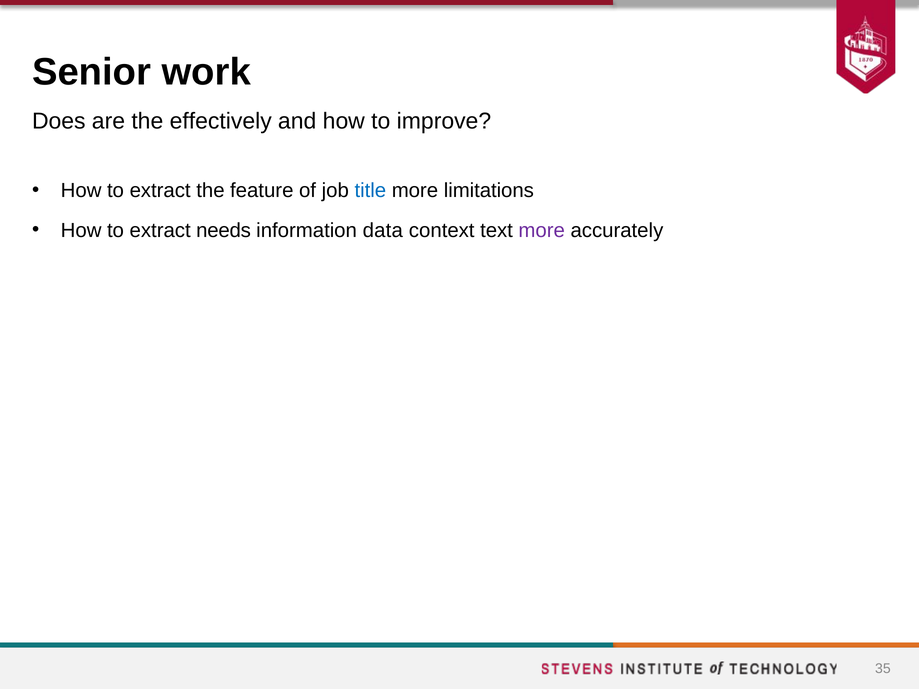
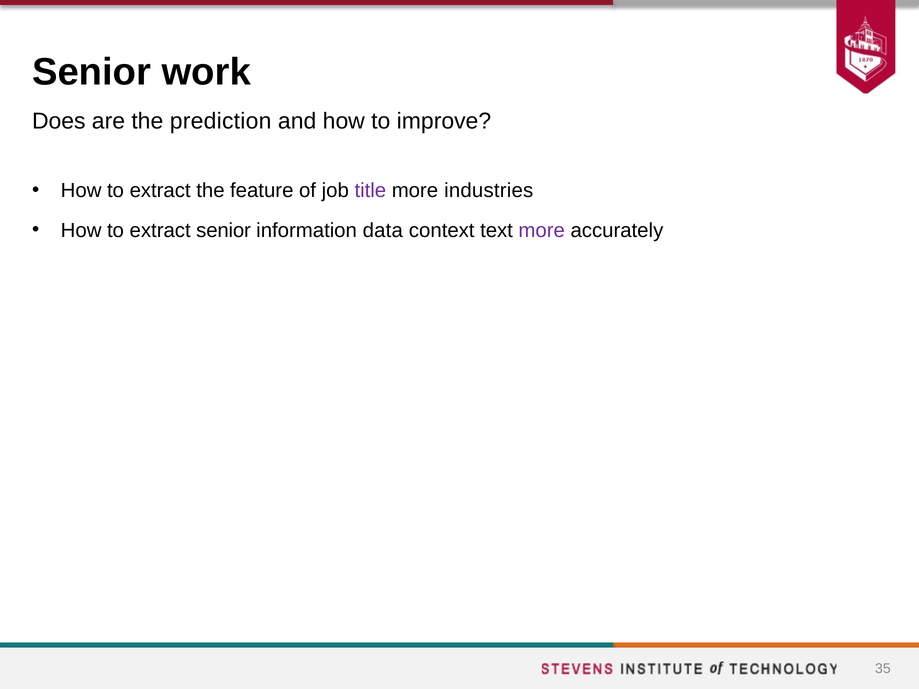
effectively: effectively -> prediction (221, 121)
title colour: blue -> purple (370, 191)
limitations: limitations -> industries (489, 191)
extract needs: needs -> senior (224, 230)
